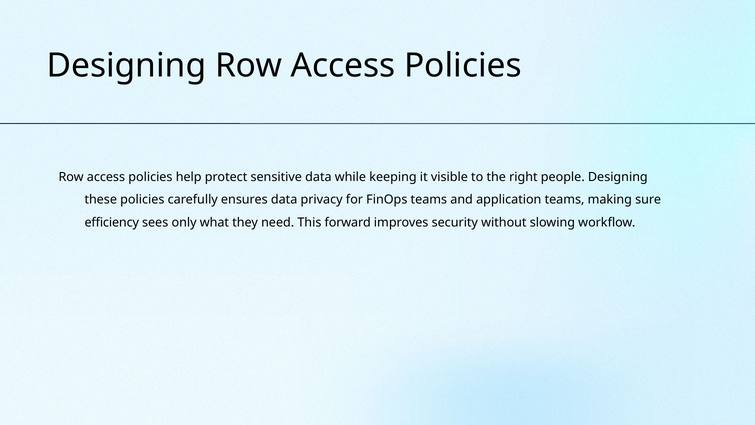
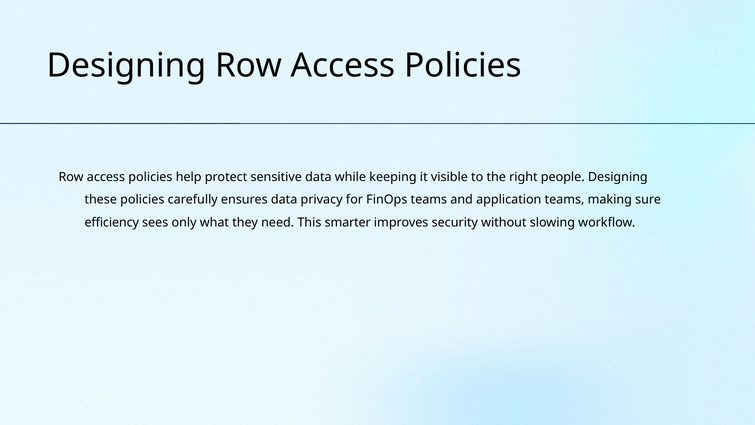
forward: forward -> smarter (348, 222)
